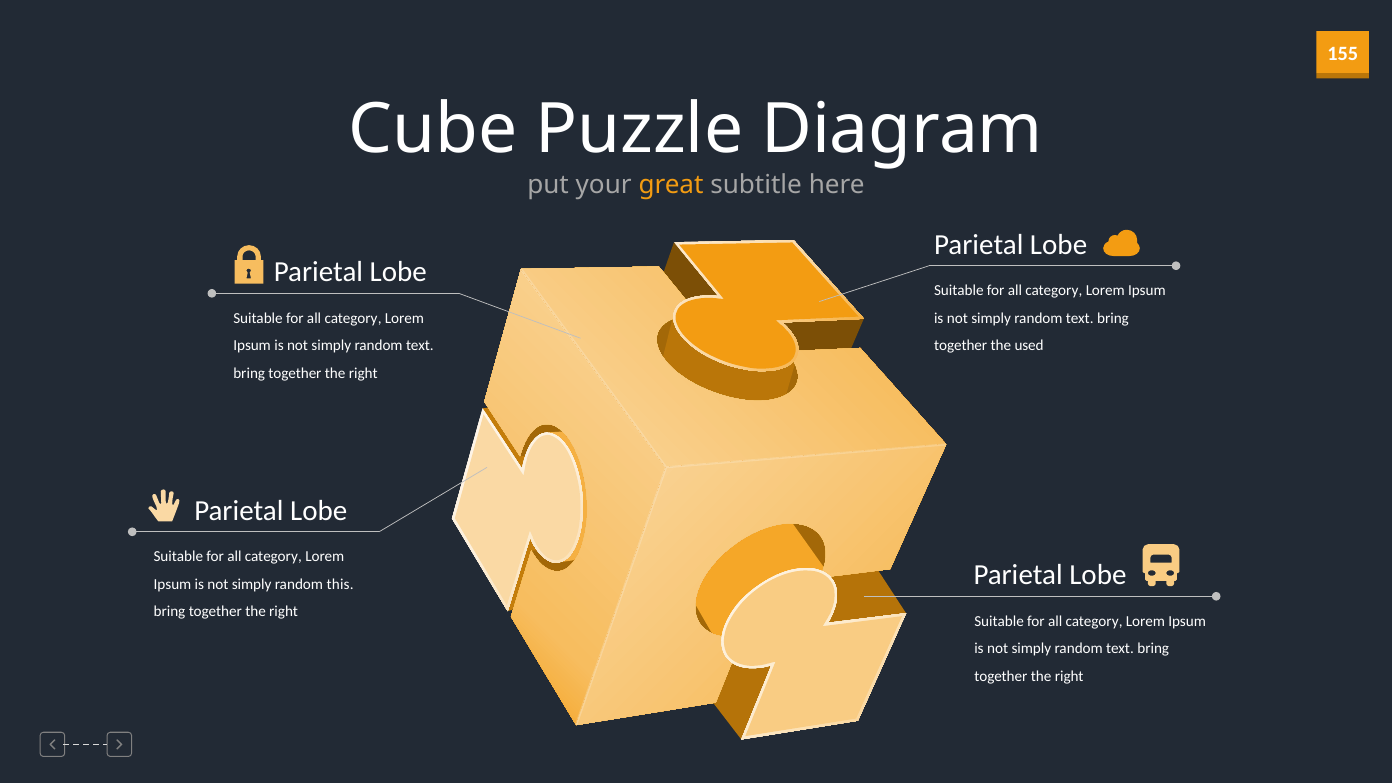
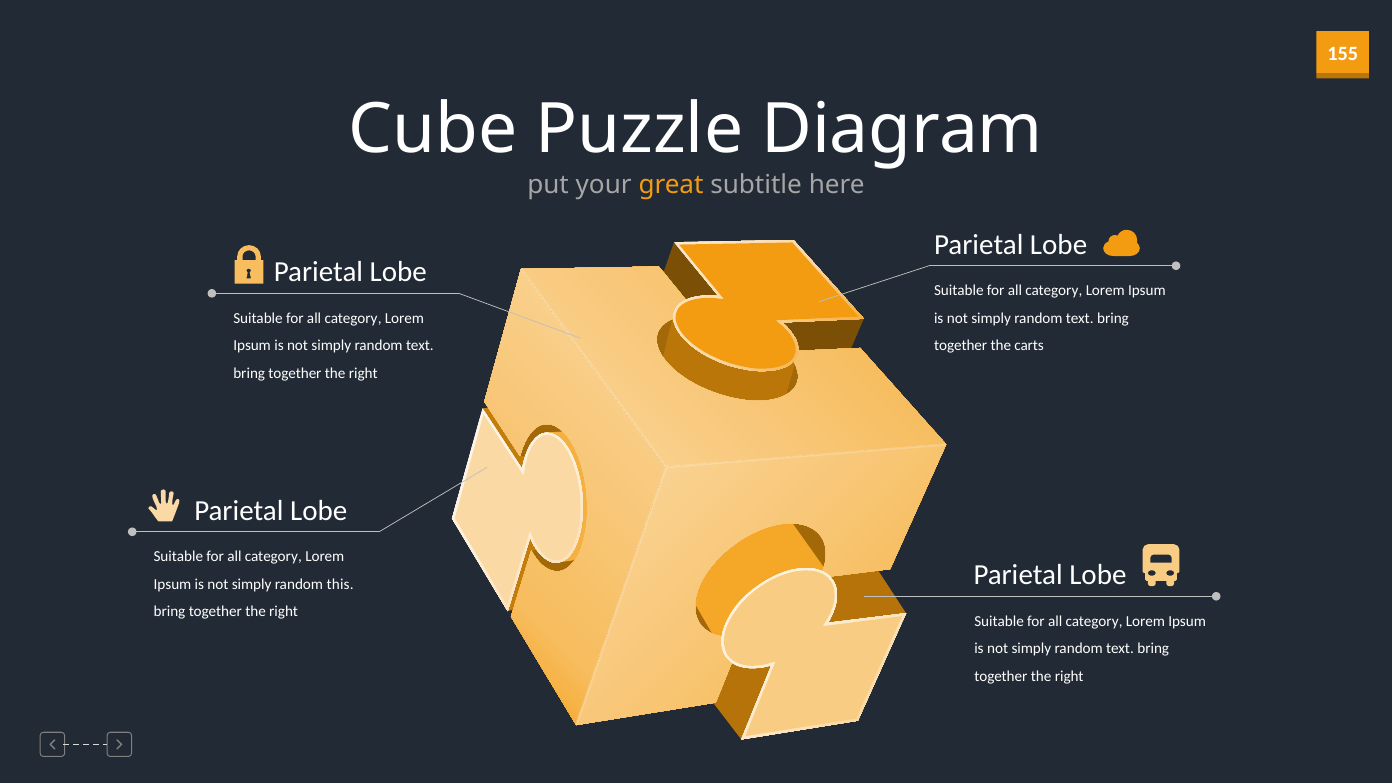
used: used -> carts (1029, 346)
